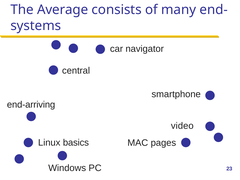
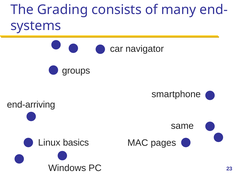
Average: Average -> Grading (63, 10)
central: central -> groups (76, 71)
video: video -> same (182, 126)
